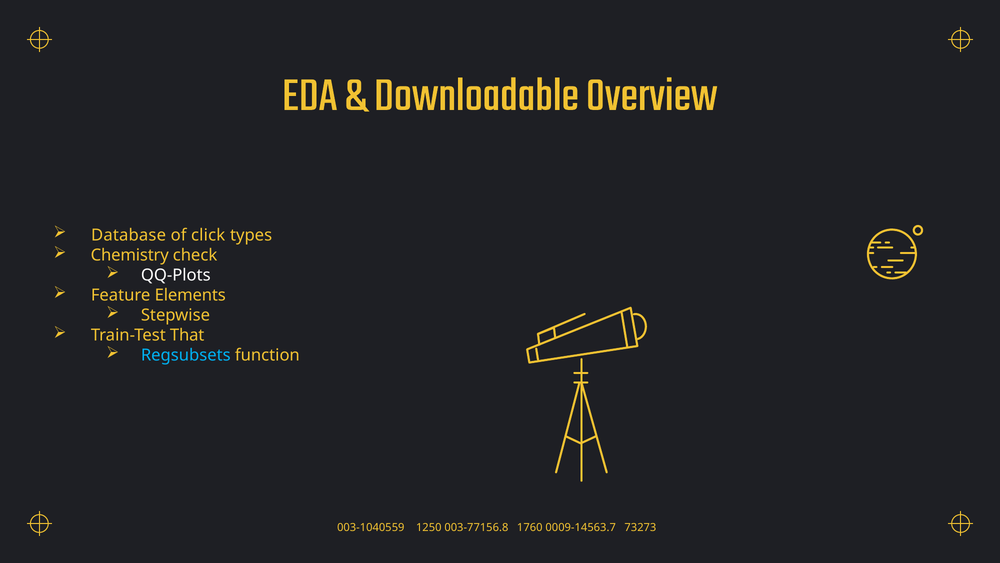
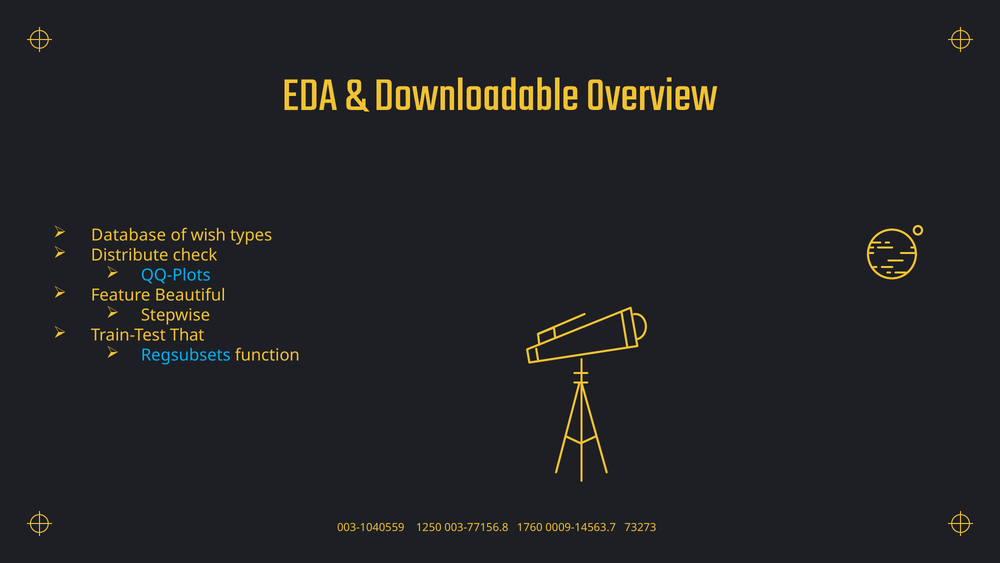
click: click -> wish (208, 235)
Chemistry: Chemistry -> Distribute (130, 255)
QQ-Plots colour: white -> light blue (176, 275)
Elements: Elements -> Beautiful (190, 295)
